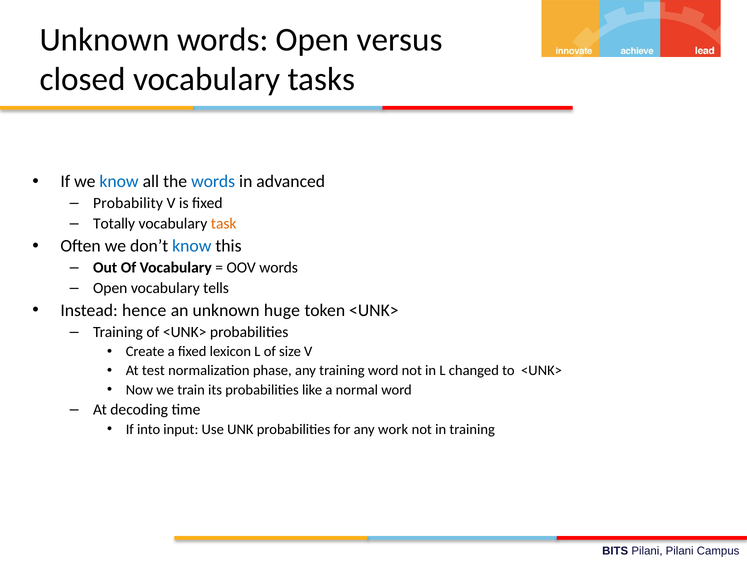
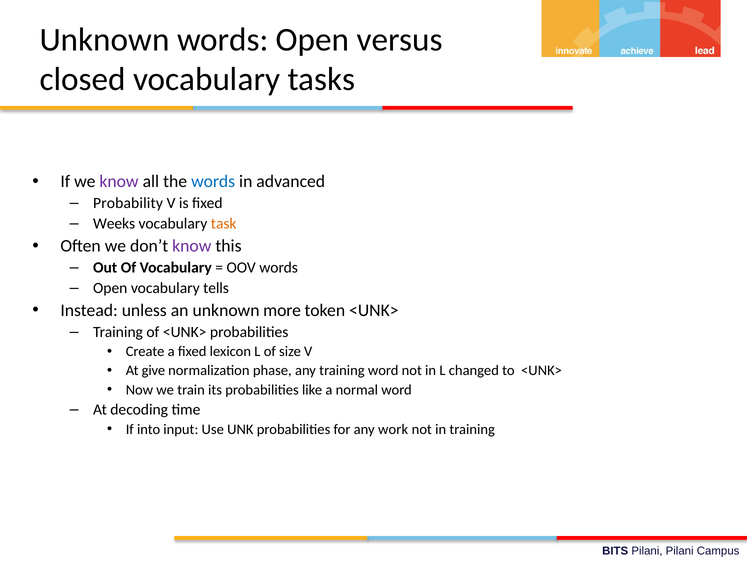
know colour: blue -> purple (119, 181)
Totally: Totally -> Weeks (114, 223)
know colour: blue -> purple (192, 246)
hence: hence -> unless (144, 310)
huge: huge -> more (282, 310)
test: test -> give (153, 370)
